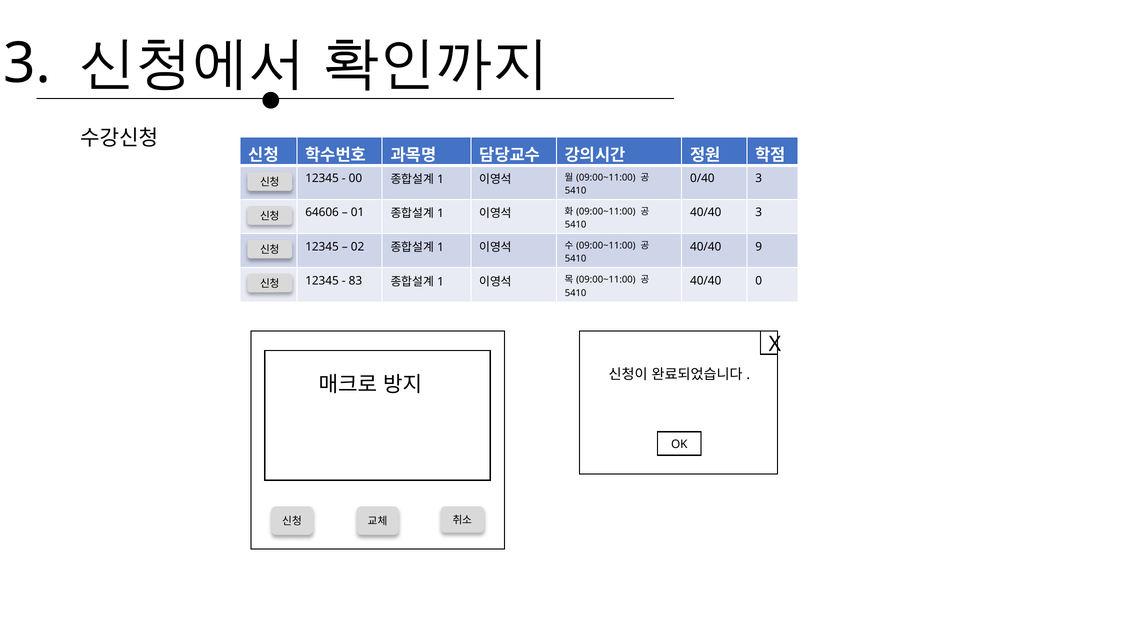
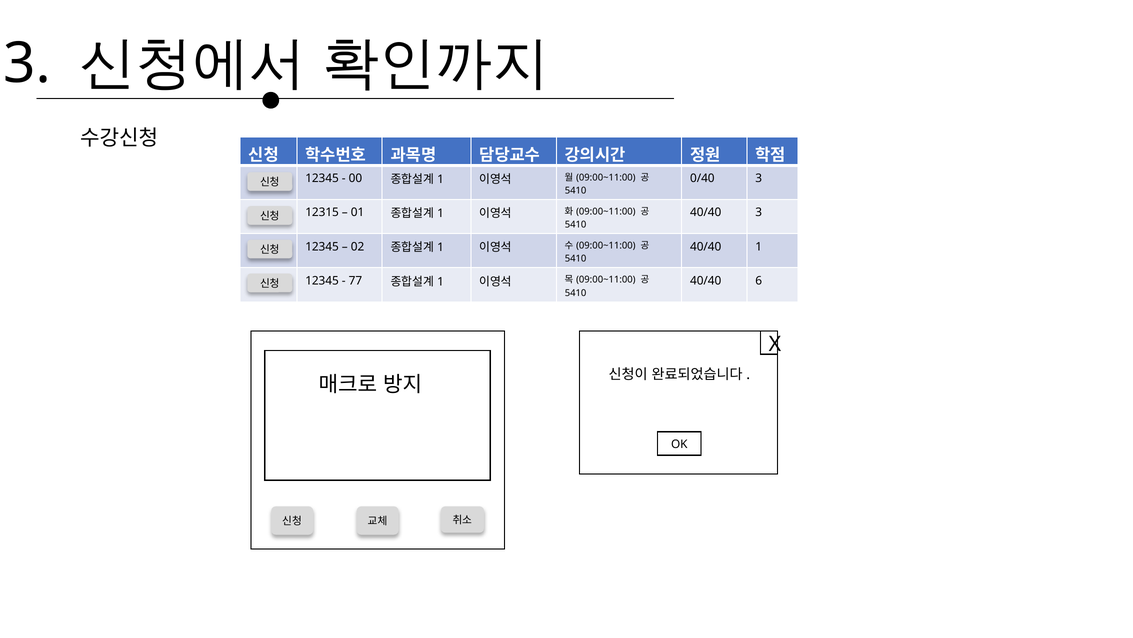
64606: 64606 -> 12315 (322, 212)
40/40 9: 9 -> 1 (759, 246)
83: 83 -> 77 (355, 280)
0: 0 -> 6 (759, 280)
